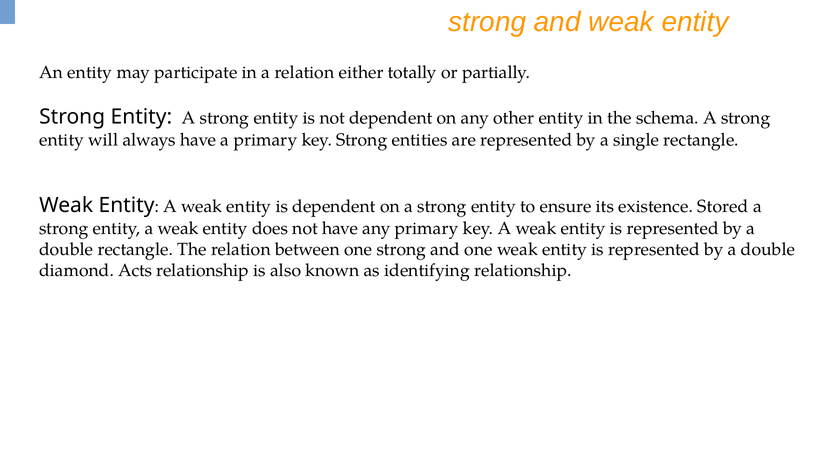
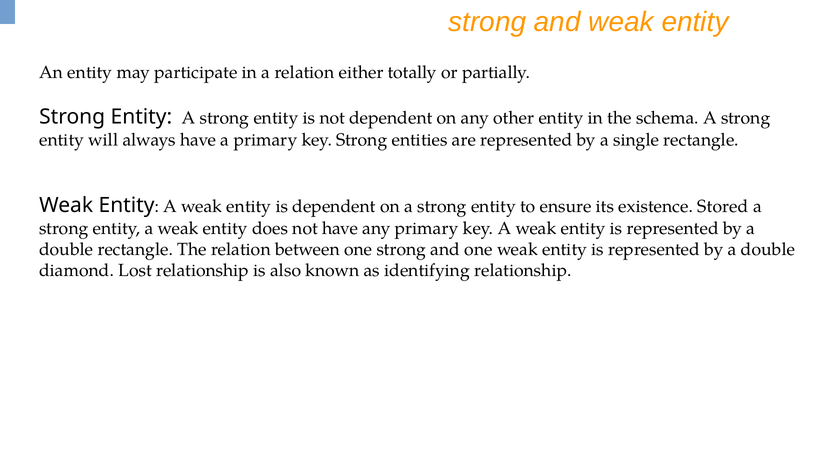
Acts: Acts -> Lost (135, 270)
